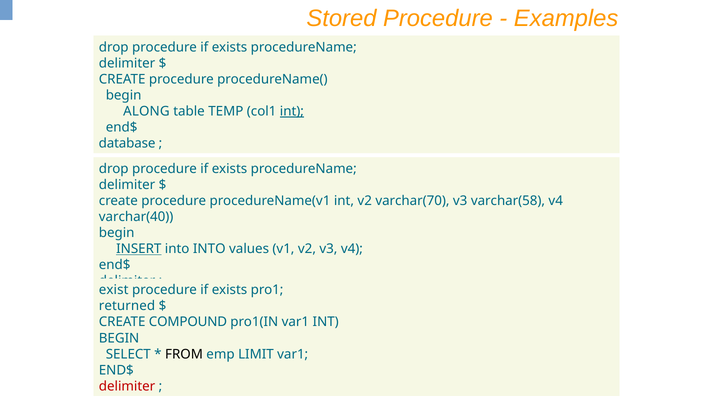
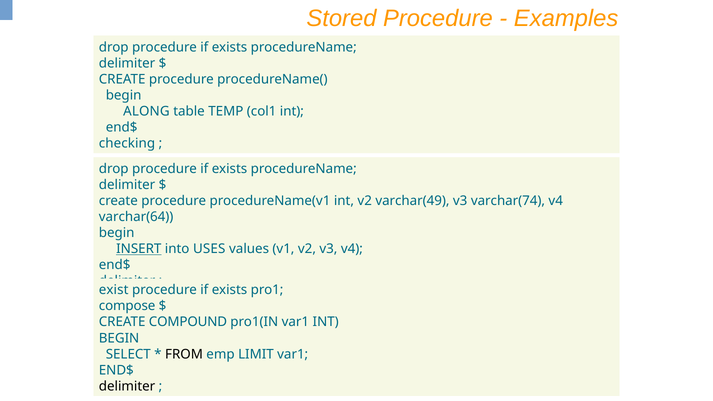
int underline: present -> none (292, 111)
database: database -> checking (127, 143)
varchar(70: varchar(70 -> varchar(49 (412, 201)
varchar(58: varchar(58 -> varchar(74 (508, 201)
varchar(40: varchar(40 -> varchar(64 (136, 217)
into INTO: INTO -> USES (209, 249)
returned: returned -> compose (127, 306)
delimiter colour: red -> black (127, 386)
